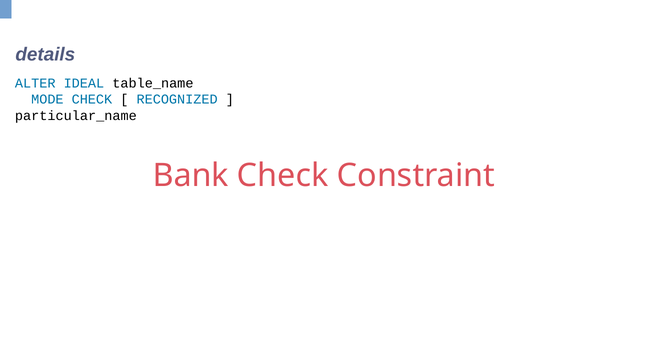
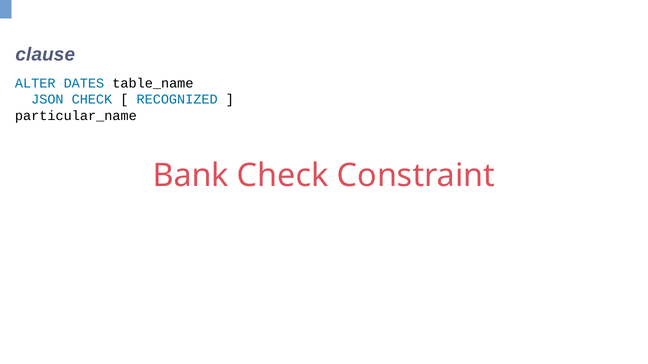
details: details -> clause (45, 55)
IDEAL: IDEAL -> DATES (84, 83)
MODE: MODE -> JSON (47, 100)
